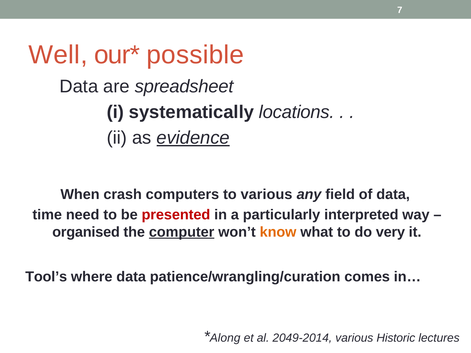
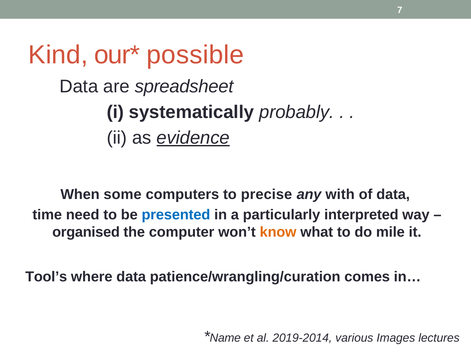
Well: Well -> Kind (58, 55)
locations: locations -> probably (297, 112)
crash: crash -> some (123, 195)
to various: various -> precise (266, 195)
field: field -> with (340, 195)
presented colour: red -> blue (176, 215)
computer underline: present -> none (182, 232)
very: very -> mile (390, 232)
Along: Along -> Name (225, 338)
2049-2014: 2049-2014 -> 2019-2014 (302, 338)
Historic: Historic -> Images (396, 338)
